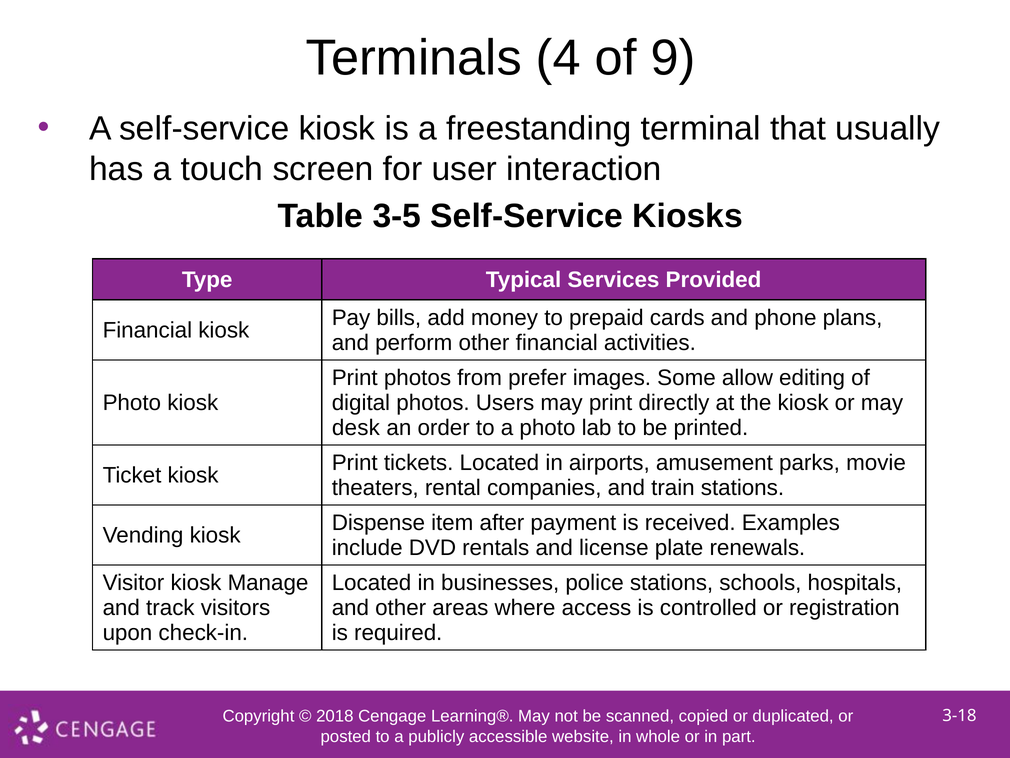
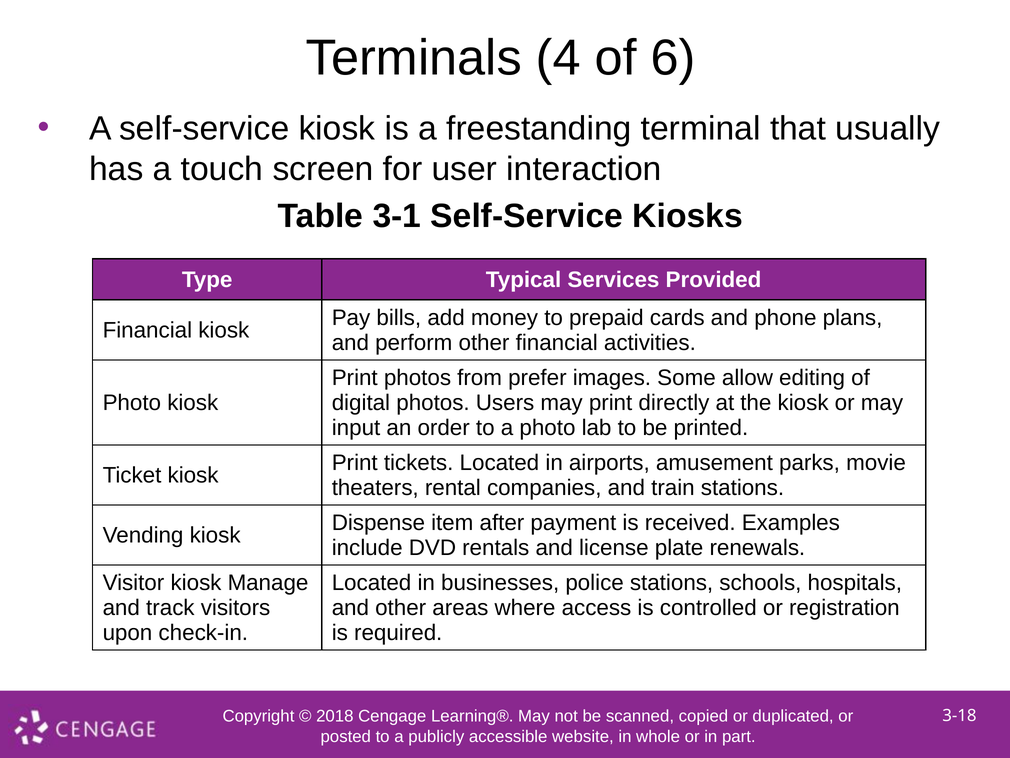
9: 9 -> 6 (673, 58)
3-5: 3-5 -> 3-1 (397, 216)
desk: desk -> input (356, 427)
